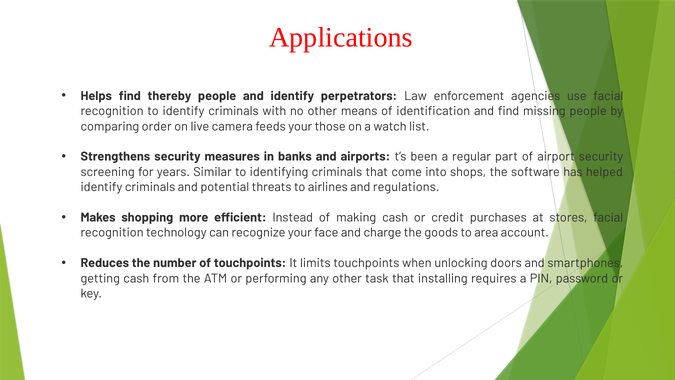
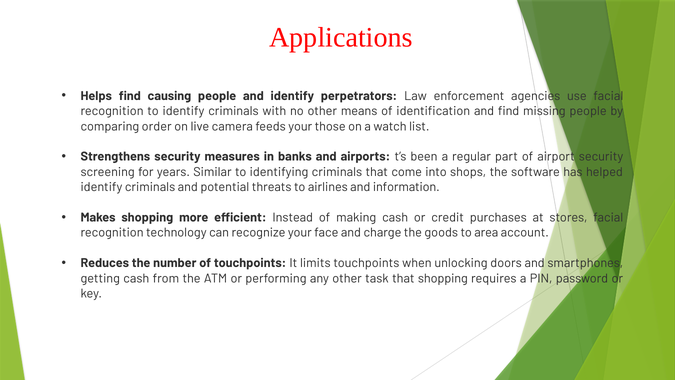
thereby: thereby -> causing (169, 96)
regulations: regulations -> information (406, 187)
that installing: installing -> shopping (443, 278)
